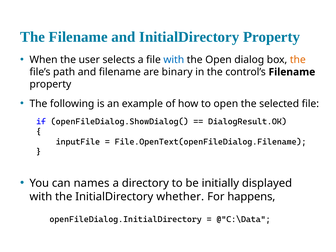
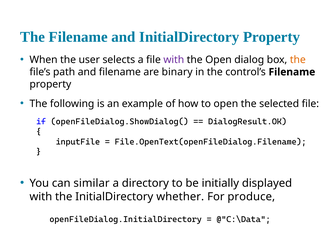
with colour: blue -> purple (174, 60)
names: names -> similar (92, 183)
happens: happens -> produce (251, 197)
